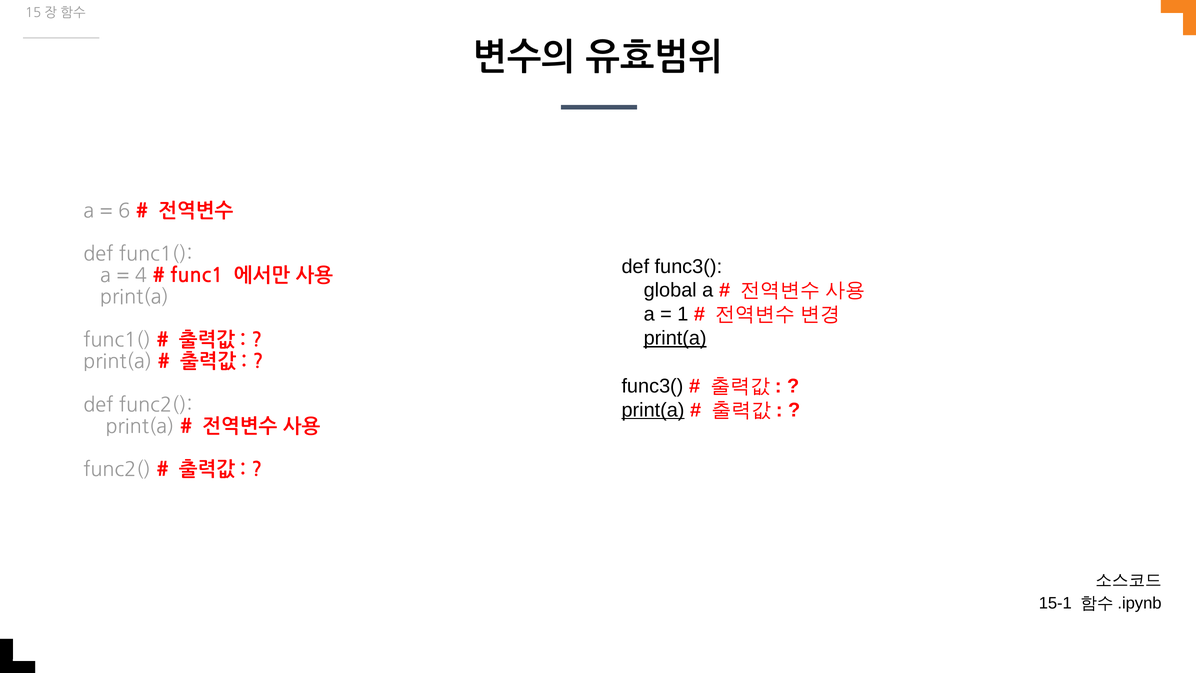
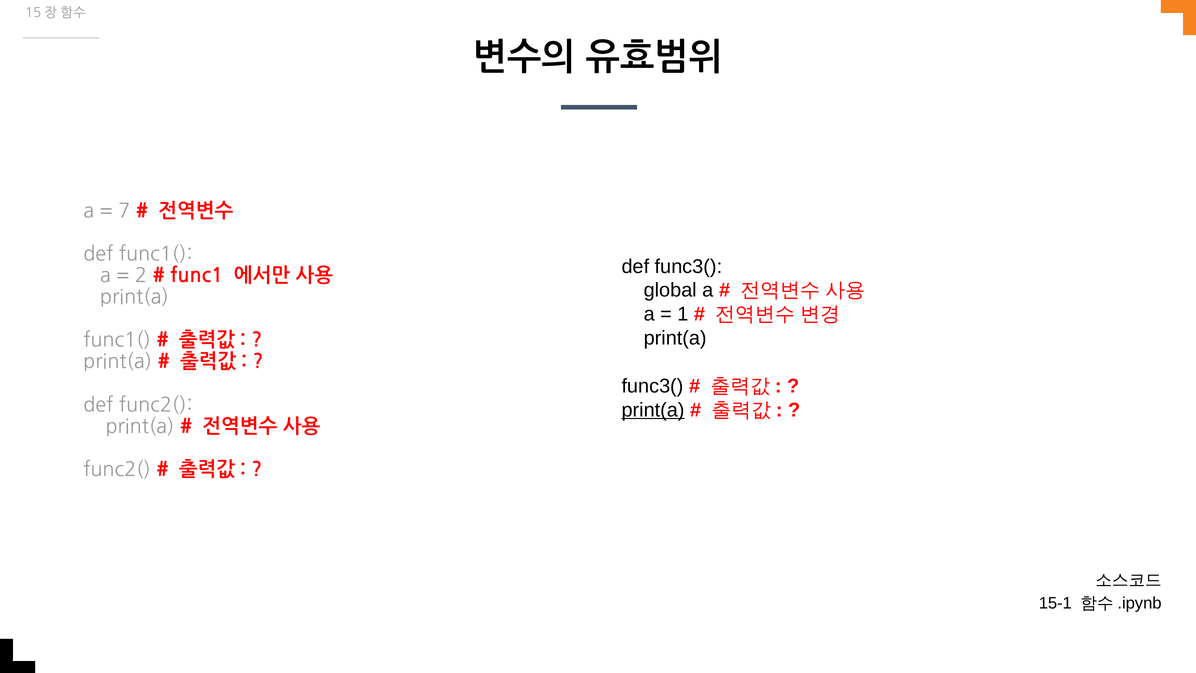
6: 6 -> 7 (124, 211)
4: 4 -> 2 (141, 276)
print(a underline: present -> none (675, 338)
